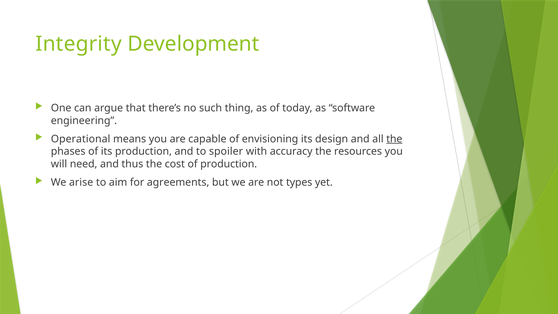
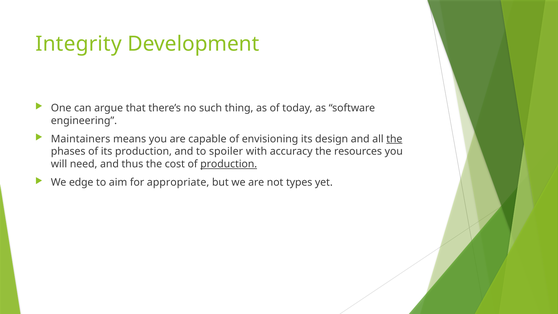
Operational: Operational -> Maintainers (81, 139)
production underline: none -> present (229, 164)
arise: arise -> edge (81, 182)
agreements: agreements -> appropriate (178, 182)
